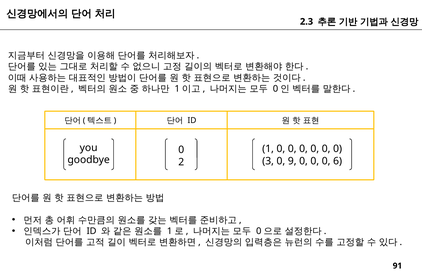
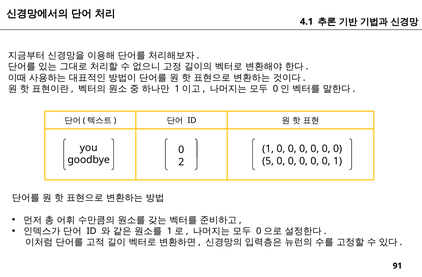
2.3: 2.3 -> 4.1 (307, 22)
3: 3 -> 5 (268, 161)
9: 9 -> 0 (292, 161)
0 6: 6 -> 1 (338, 161)
